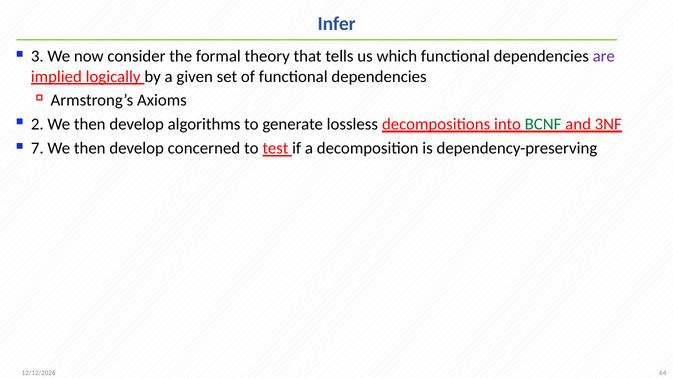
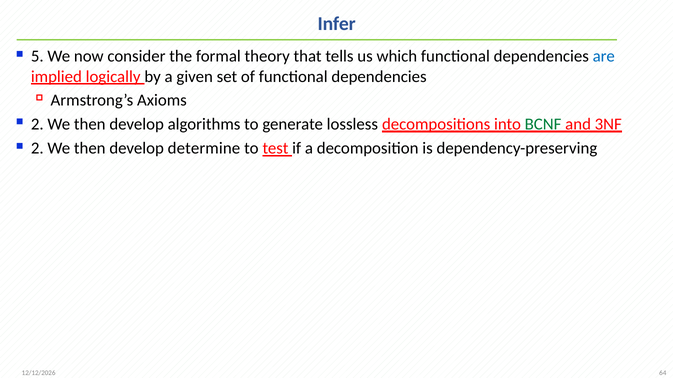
3: 3 -> 5 (37, 56)
are colour: purple -> blue (604, 56)
7: 7 -> 2 (37, 149)
concerned: concerned -> determine (204, 149)
